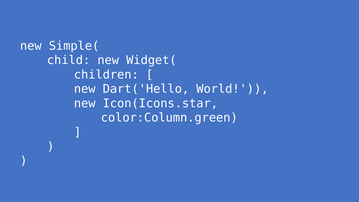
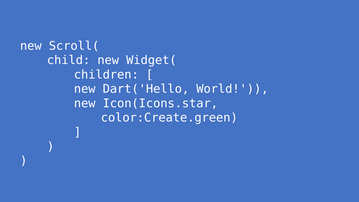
Simple(: Simple( -> Scroll( (74, 46)
color:Column.green: color:Column.green -> color:Create.green (169, 118)
